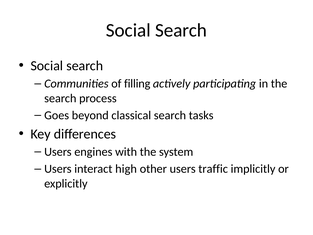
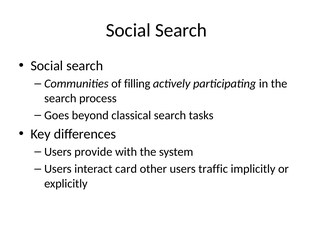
engines: engines -> provide (93, 152)
high: high -> card (126, 169)
